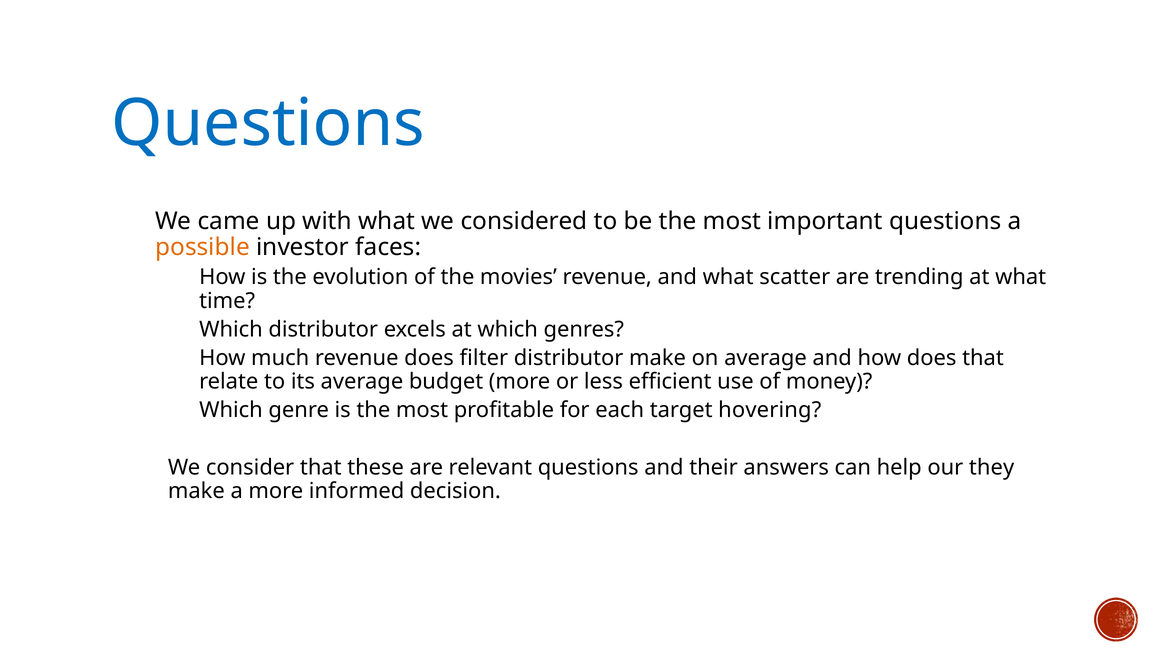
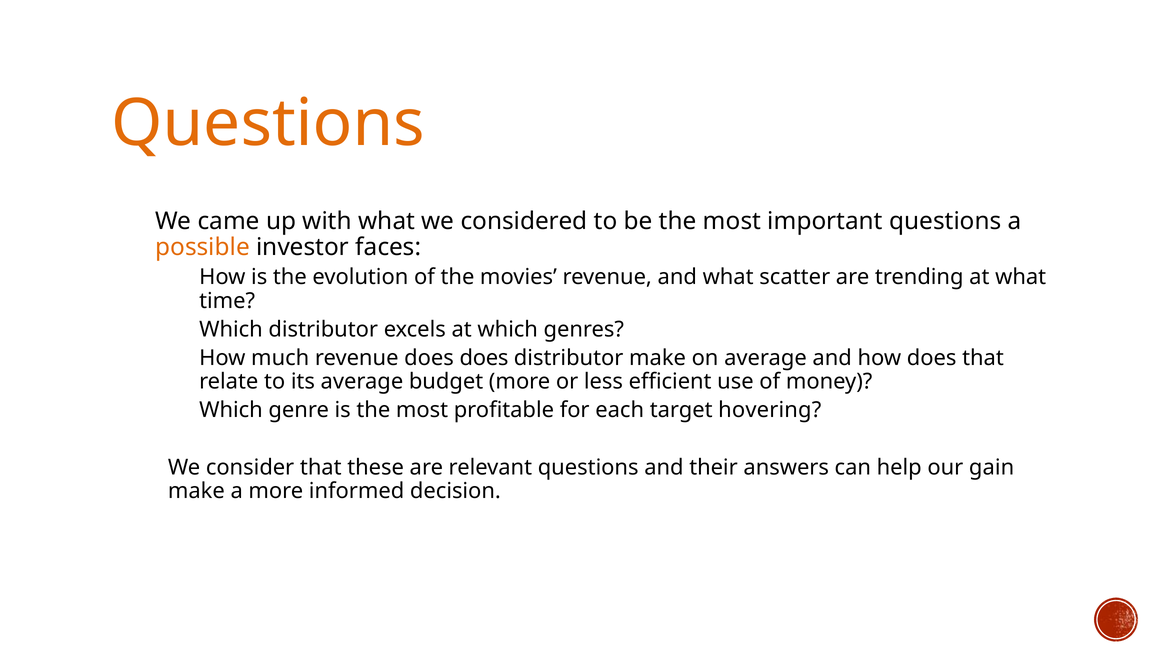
Questions colour: blue -> orange (268, 123)
does filter: filter -> does (484, 358)
they: they -> gain (992, 467)
